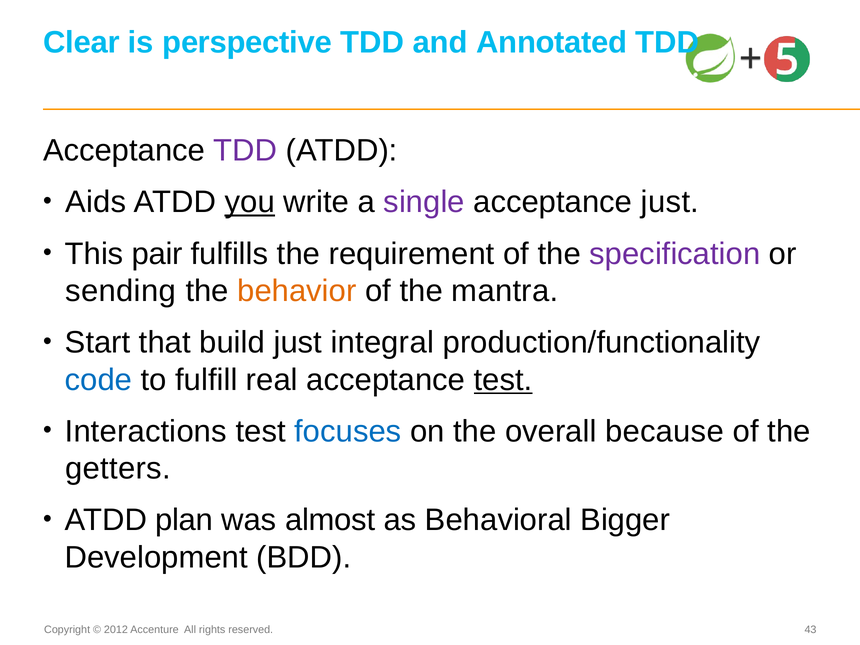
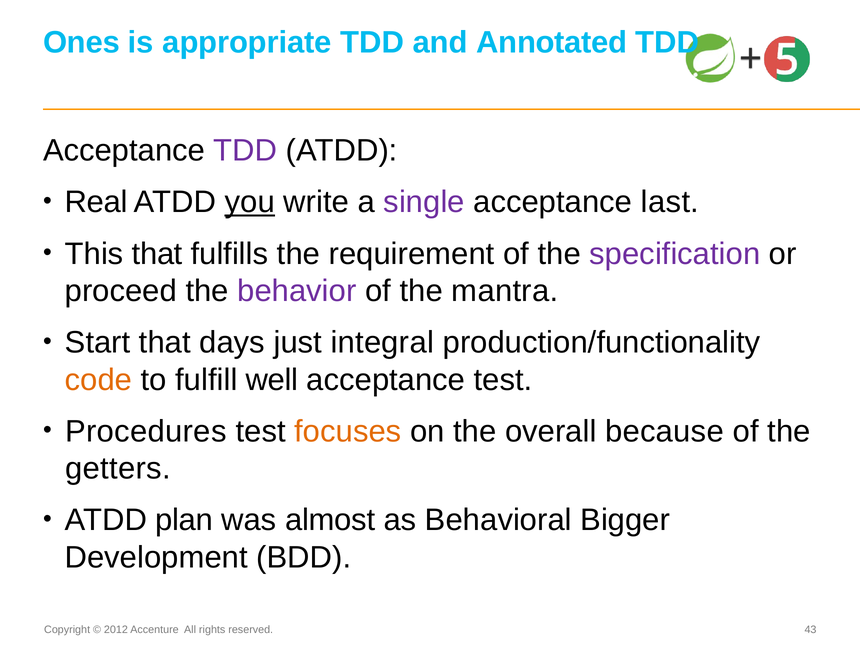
Clear: Clear -> Ones (81, 42)
perspective: perspective -> appropriate (247, 42)
Aids: Aids -> Real (96, 202)
acceptance just: just -> last (670, 202)
This pair: pair -> that (157, 254)
sending: sending -> proceed (121, 291)
behavior colour: orange -> purple (297, 291)
build: build -> days (232, 343)
code colour: blue -> orange (98, 380)
real: real -> well (272, 380)
test underline: present -> none (503, 380)
Interactions: Interactions -> Procedures (146, 431)
focuses colour: blue -> orange (348, 431)
